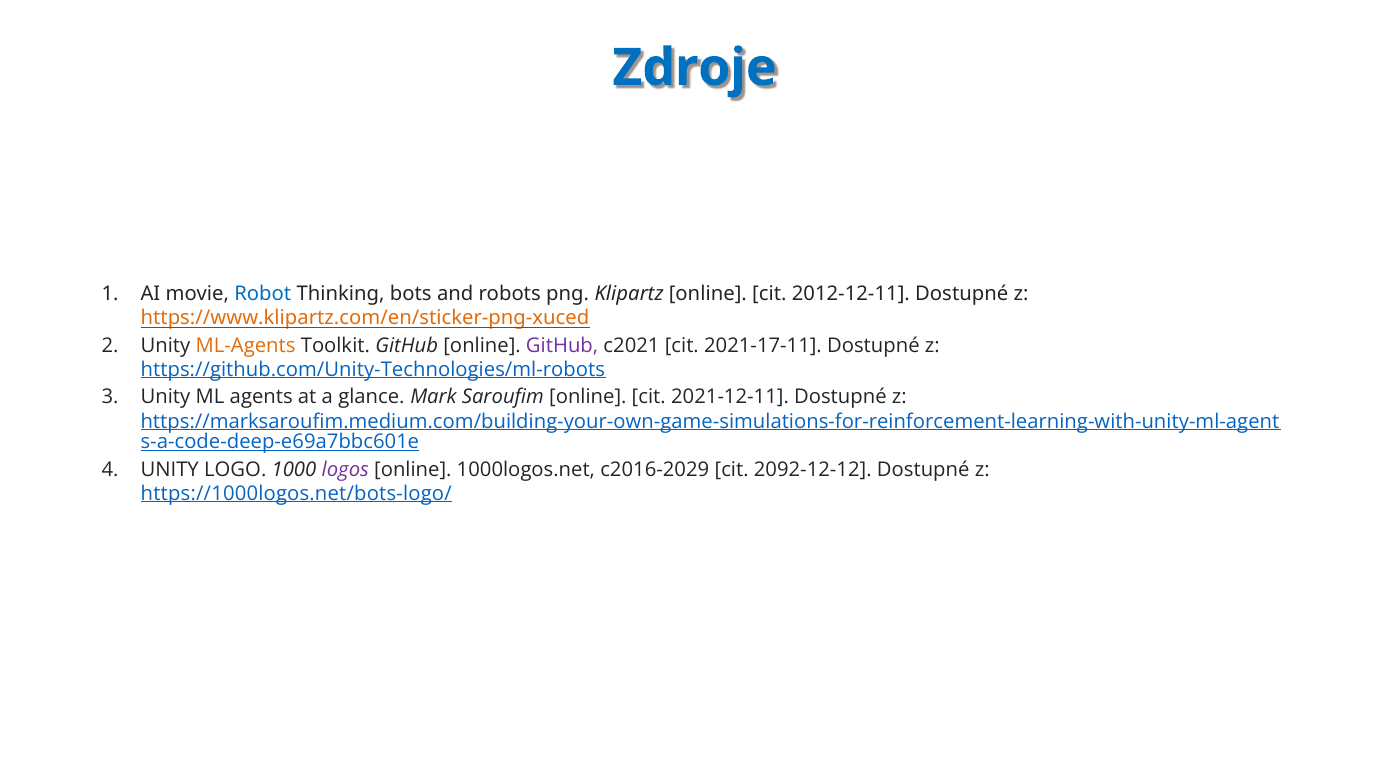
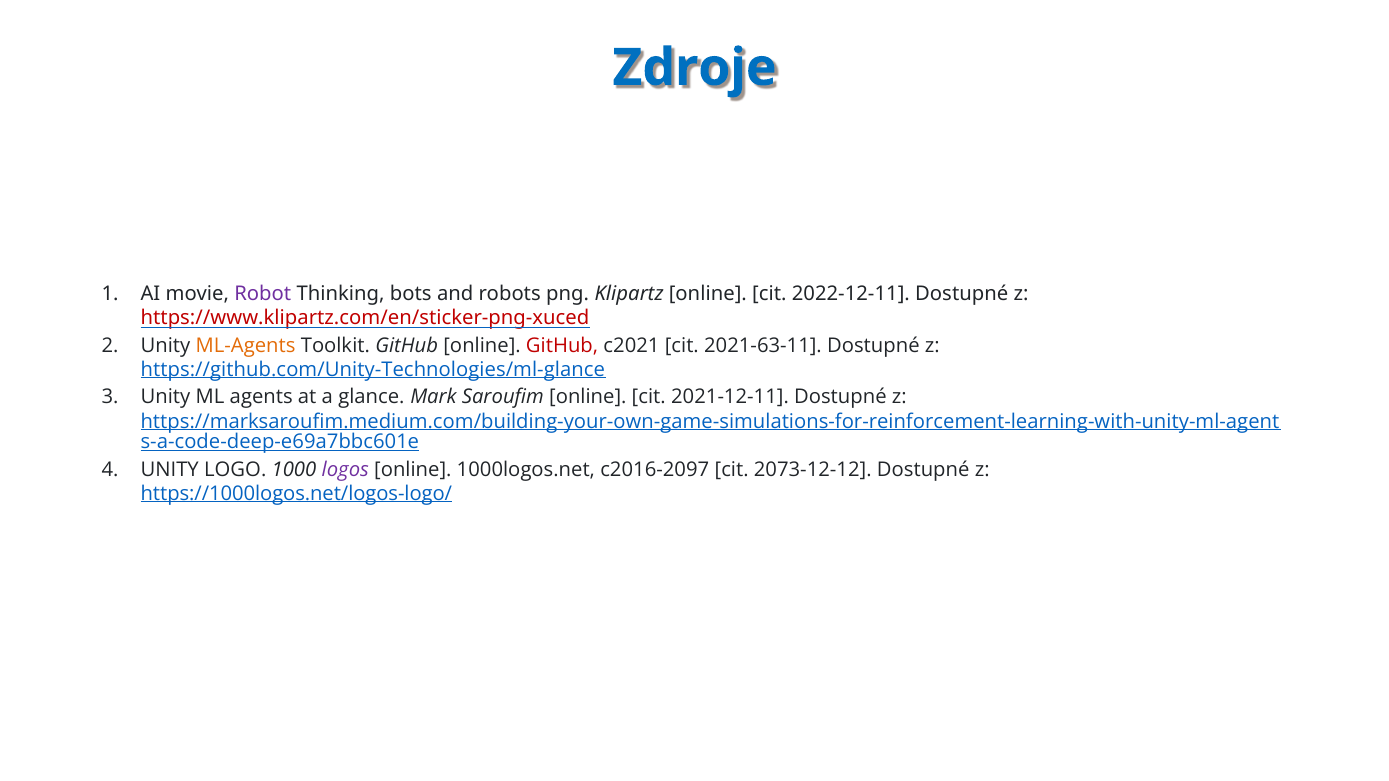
Robot colour: blue -> purple (263, 294)
2012-12-11: 2012-12-11 -> 2022-12-11 (851, 294)
https://www.klipartz.com/en/sticker-png-xuced colour: orange -> red (365, 318)
GitHub colour: purple -> red (562, 346)
2021-17-11: 2021-17-11 -> 2021-63-11 (763, 346)
https://github.com/Unity-Technologies/ml-robots: https://github.com/Unity-Technologies/ml-robots -> https://github.com/Unity-Technologies/ml-glance (373, 370)
c2016-2029: c2016-2029 -> c2016-2097 (655, 470)
2092-12-12: 2092-12-12 -> 2073-12-12 (813, 470)
https://1000logos.net/bots-logo/: https://1000logos.net/bots-logo/ -> https://1000logos.net/logos-logo/ (296, 494)
